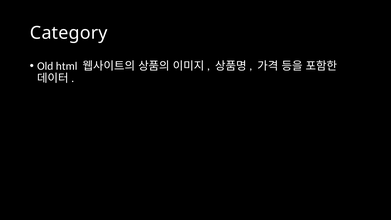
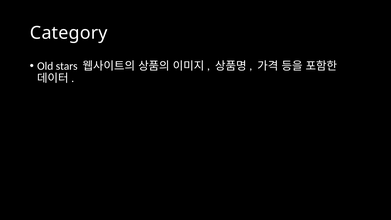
html: html -> stars (67, 66)
